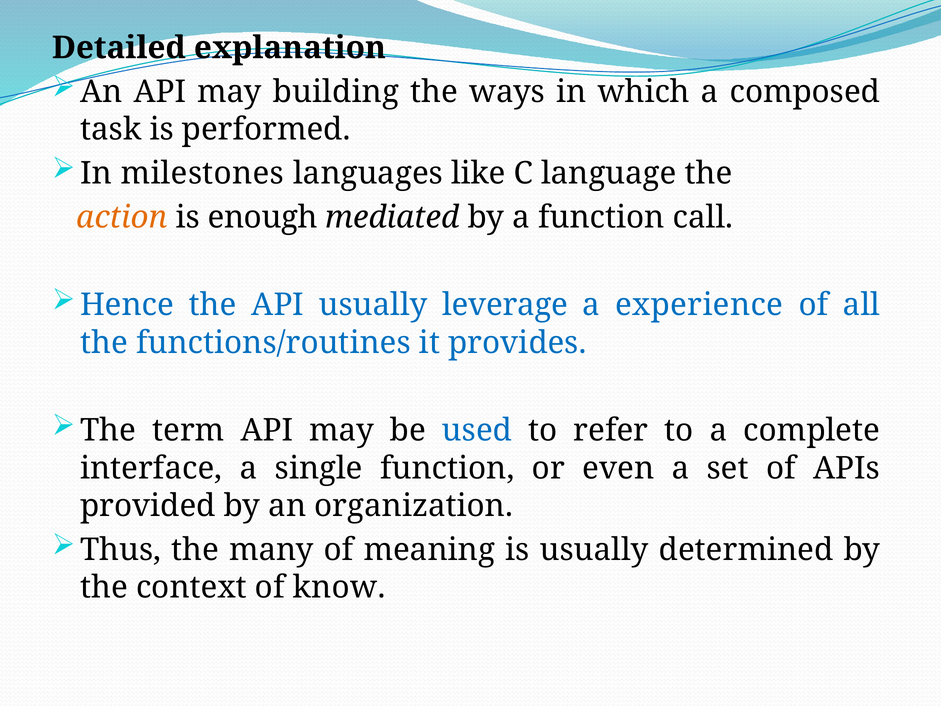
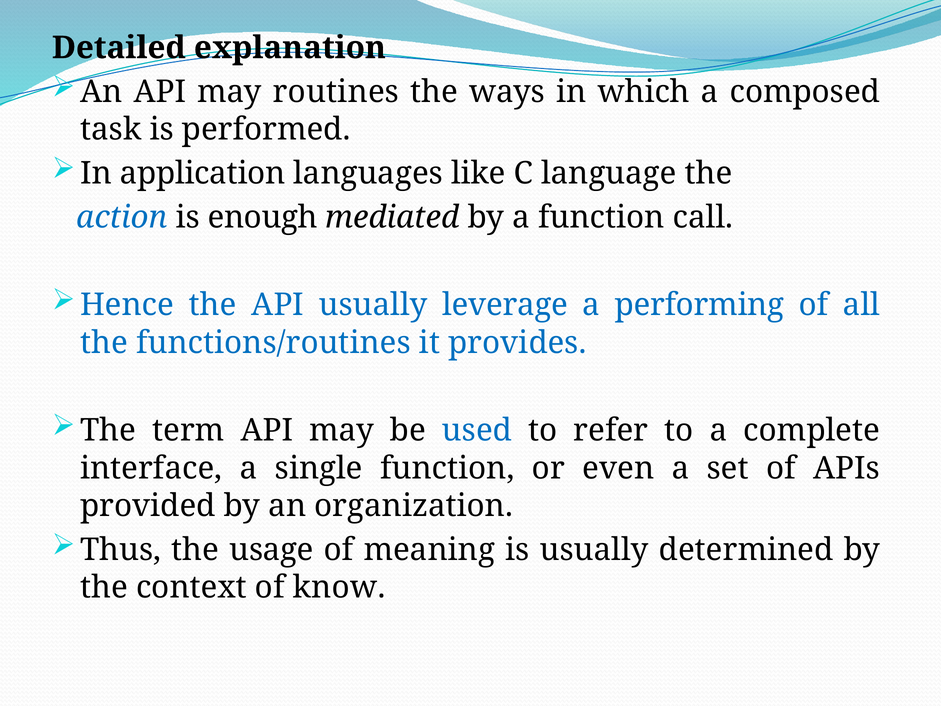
building: building -> routines (336, 92)
milestones: milestones -> application (203, 173)
action colour: orange -> blue (122, 217)
experience: experience -> performing (699, 305)
many: many -> usage (272, 550)
